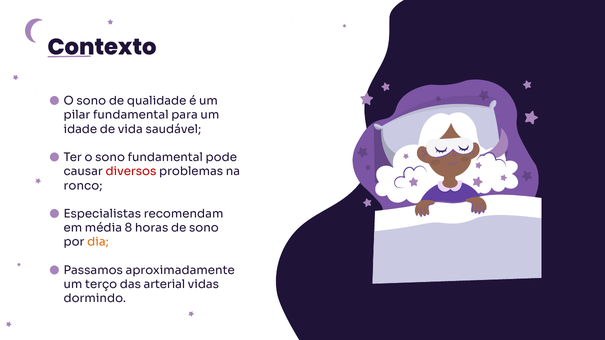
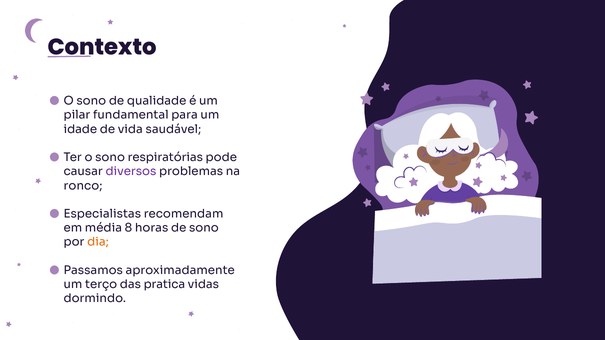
sono fundamental: fundamental -> respiratórias (165, 158)
diversos colour: red -> purple (131, 172)
arterial: arterial -> pratica (164, 285)
